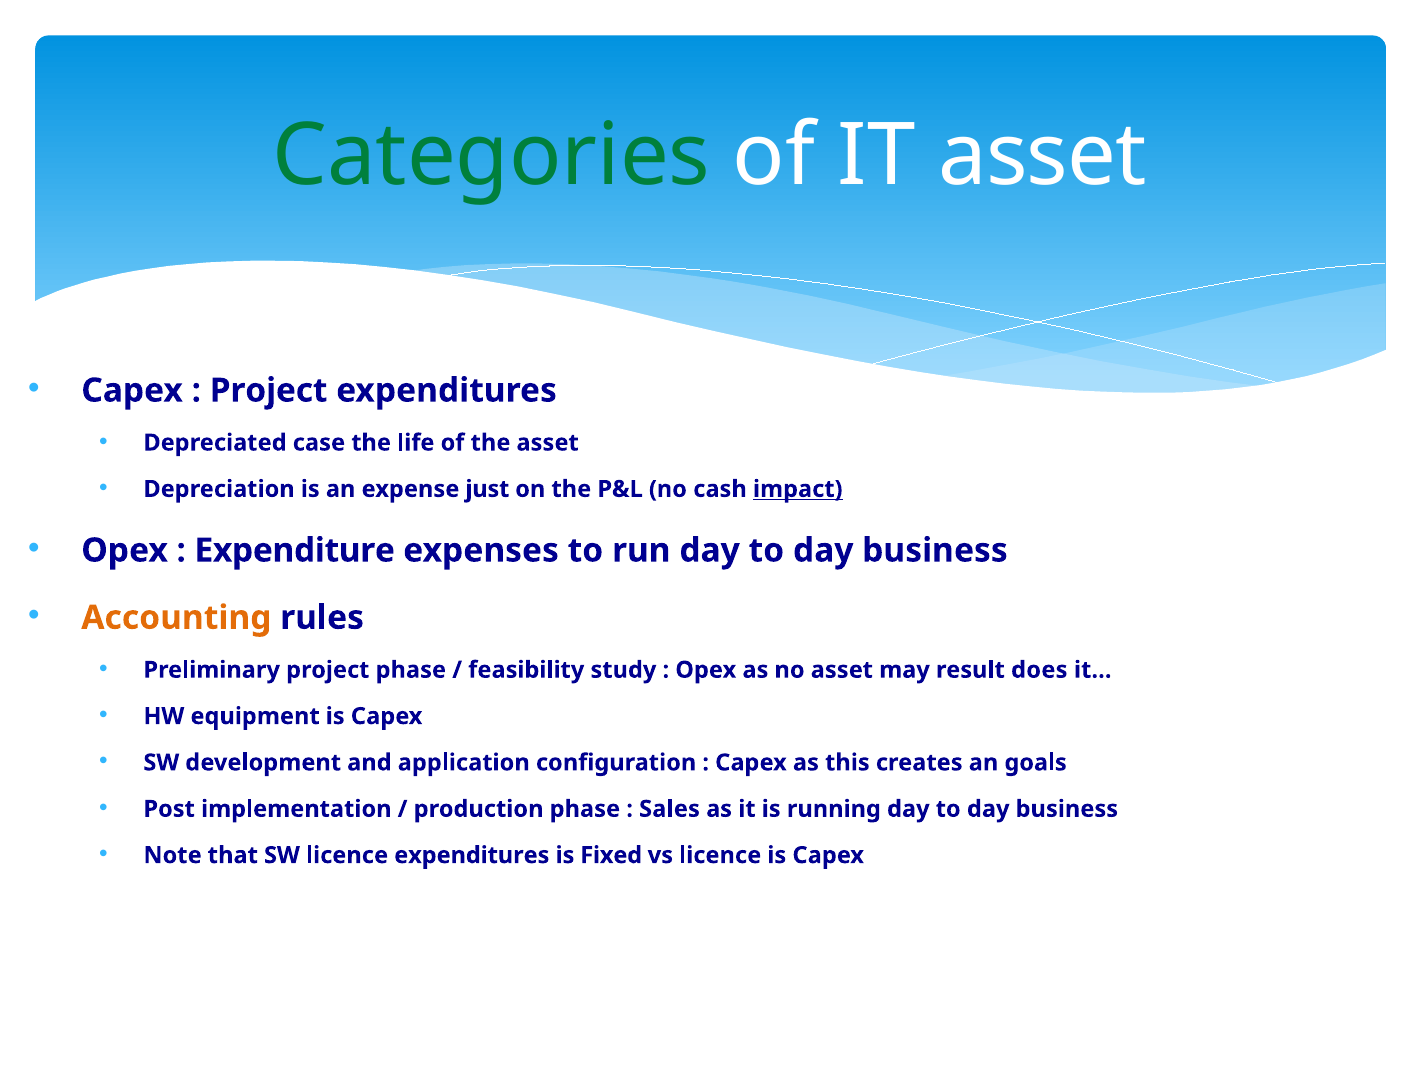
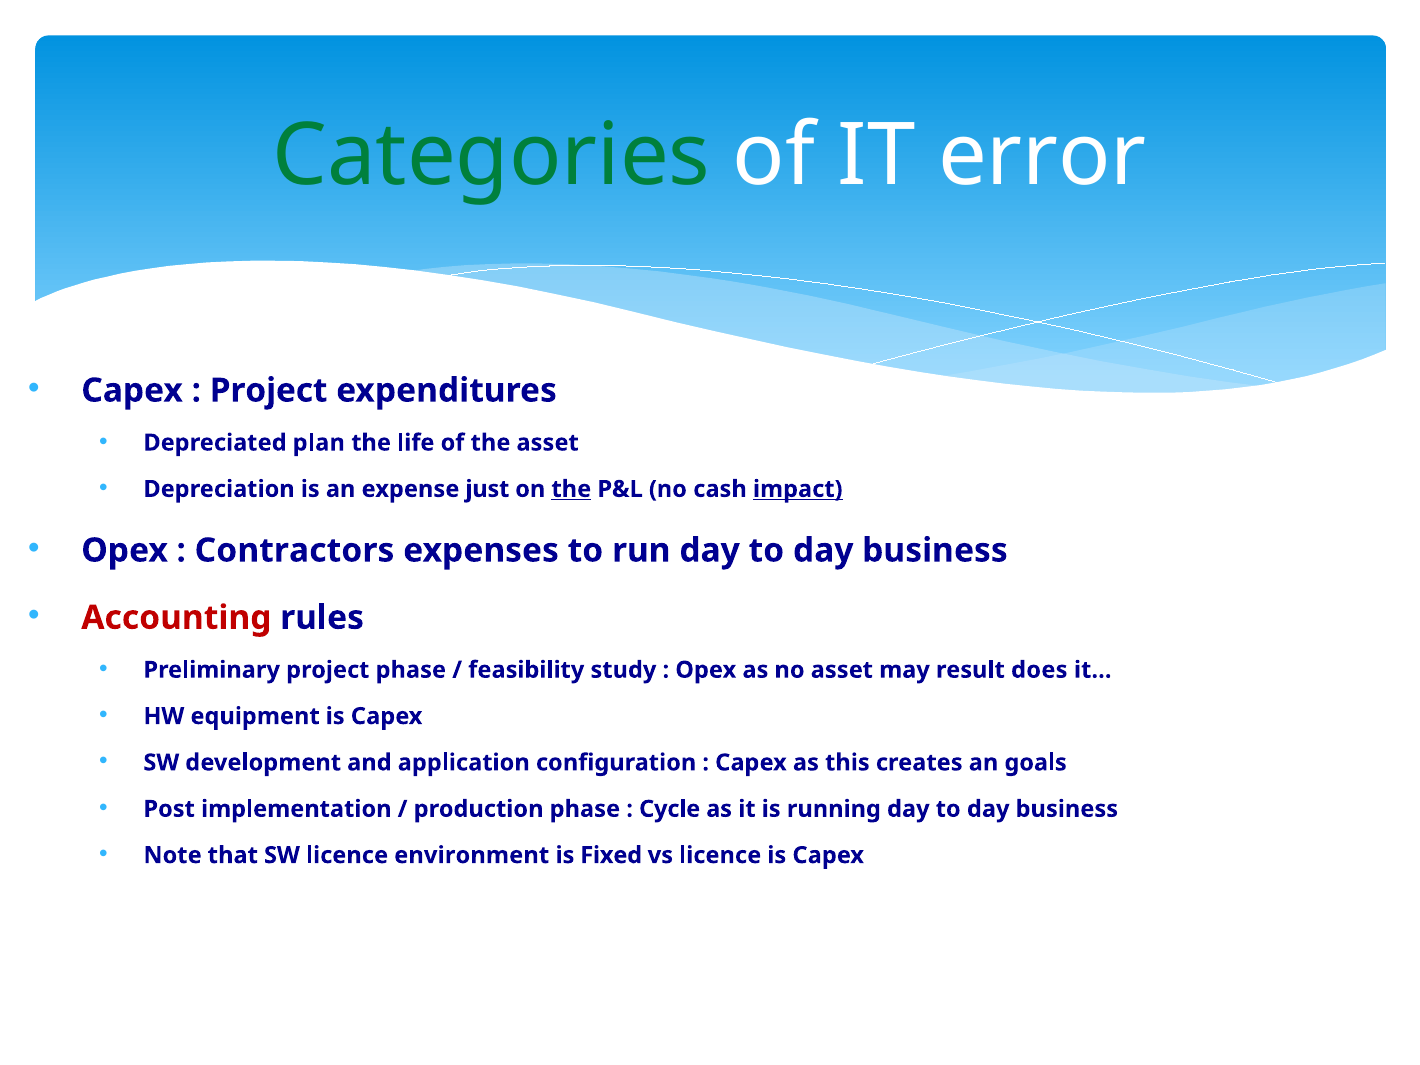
IT asset: asset -> error (1042, 156)
case: case -> plan (319, 443)
the underline: none -> present (571, 489)
Expenditure: Expenditure -> Contractors (294, 550)
Accounting colour: orange -> red (176, 618)
Sales: Sales -> Cycle (670, 809)
licence expenditures: expenditures -> environment (472, 855)
